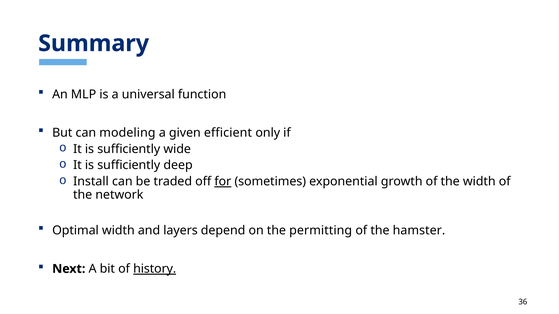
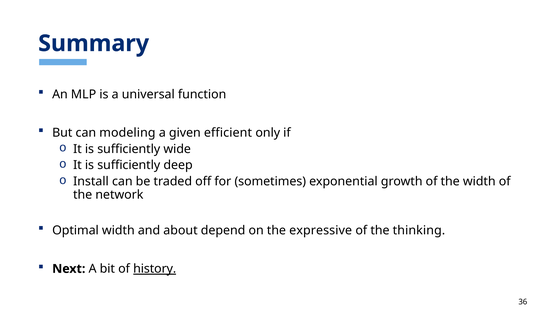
for underline: present -> none (223, 182)
layers: layers -> about (180, 231)
permitting: permitting -> expressive (321, 231)
hamster: hamster -> thinking (419, 231)
